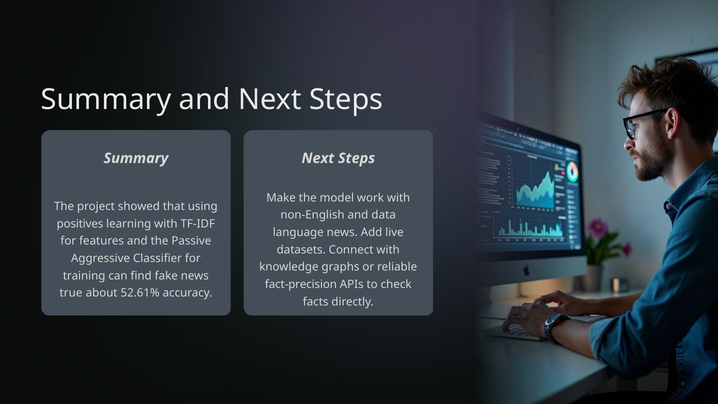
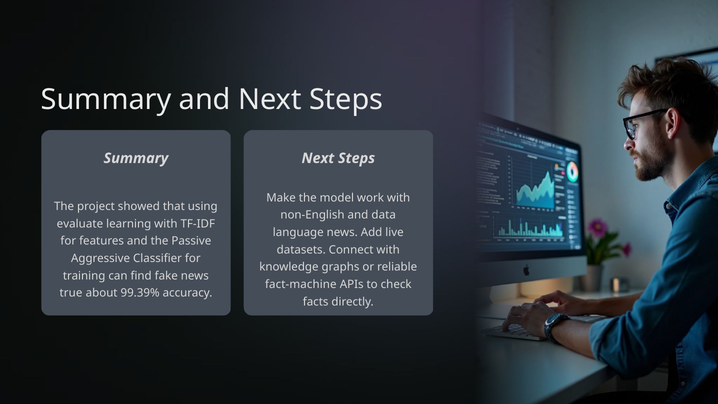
positives: positives -> evaluate (80, 224)
fact-precision: fact-precision -> fact-machine (301, 284)
52.61%: 52.61% -> 99.39% (140, 293)
